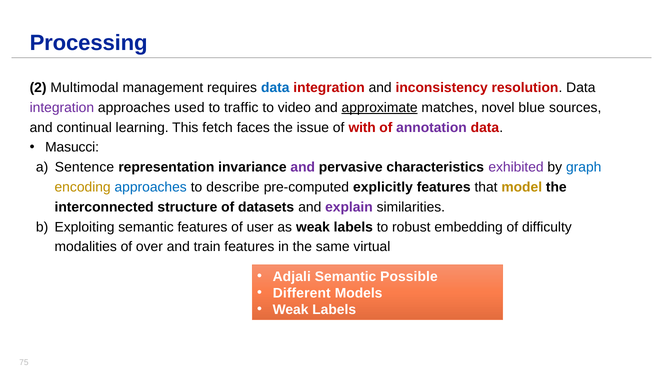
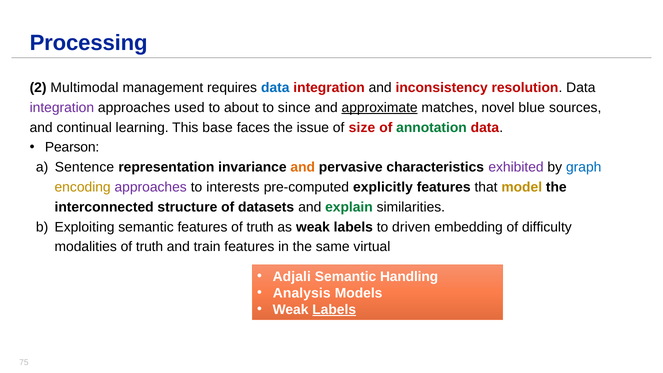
traffic: traffic -> about (241, 108)
video: video -> since (294, 108)
fetch: fetch -> base (218, 127)
with: with -> size (362, 127)
annotation colour: purple -> green (431, 127)
Masucci: Masucci -> Pearson (72, 147)
and colour: purple -> orange (303, 167)
approaches colour: blue -> purple (151, 187)
describe: describe -> interests (233, 187)
explain colour: purple -> green (349, 207)
features of user: user -> truth (260, 227)
robust: robust -> driven (411, 227)
modalities of over: over -> truth (150, 247)
Possible: Possible -> Handling (409, 276)
Different: Different -> Analysis (302, 293)
Labels underline: none -> present (334, 310)
